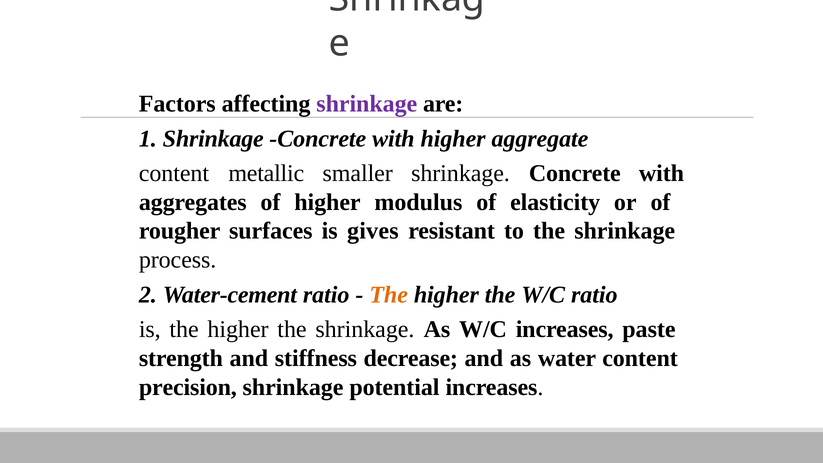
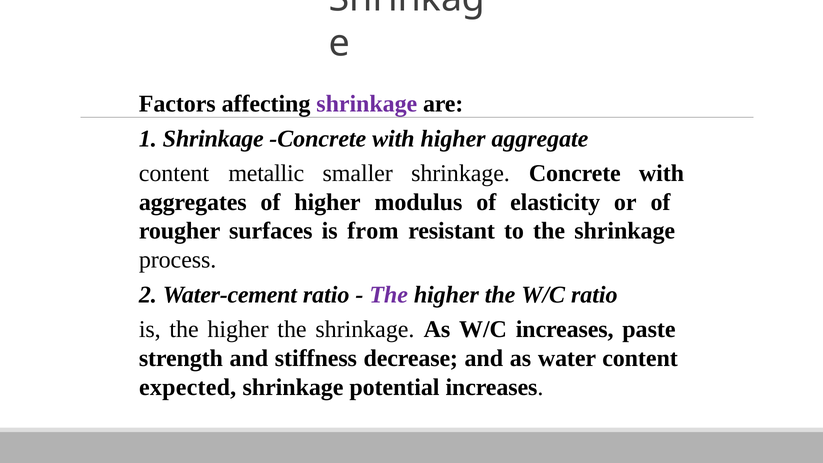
gives: gives -> from (373, 231)
The colour: orange -> purple (389, 295)
precision: precision -> expected (188, 387)
